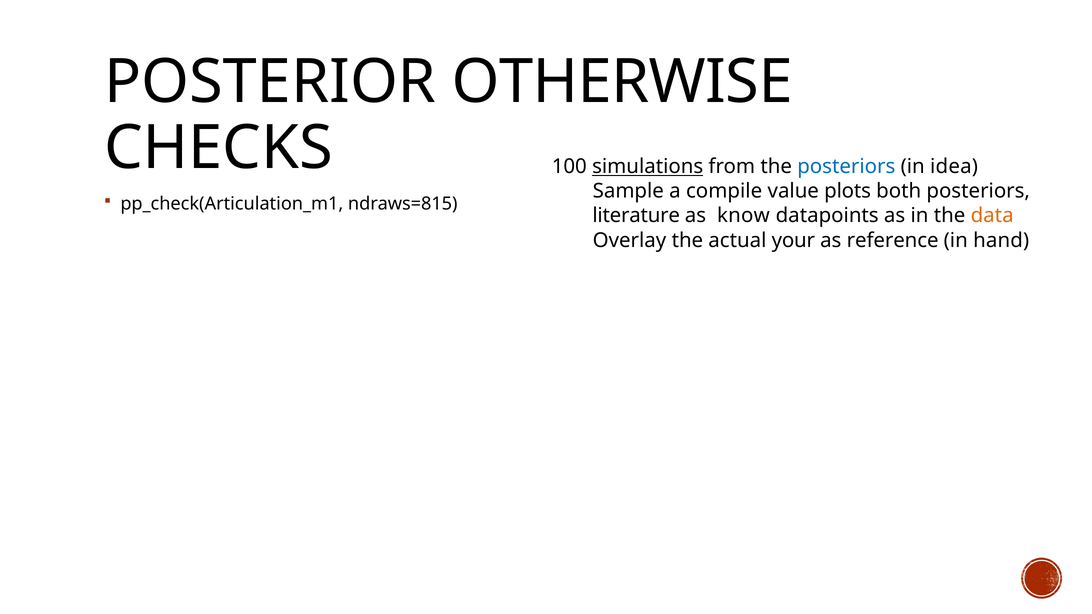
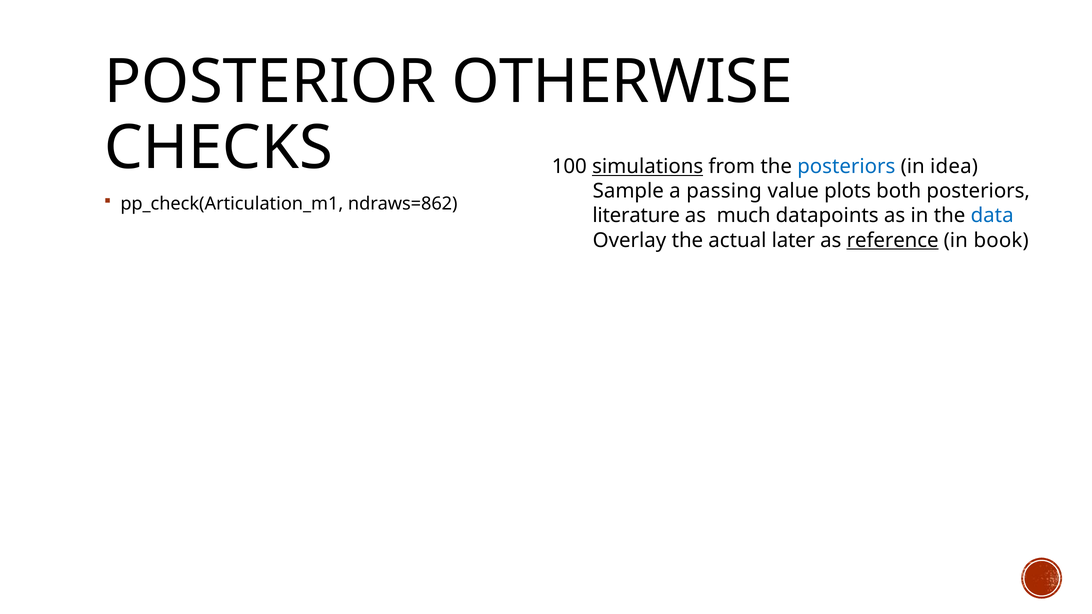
compile: compile -> passing (724, 191)
ndraws=815: ndraws=815 -> ndraws=862 (403, 204)
know: know -> much (744, 216)
data colour: orange -> blue (992, 216)
your: your -> later (793, 240)
reference underline: none -> present (893, 240)
hand: hand -> book (1001, 240)
